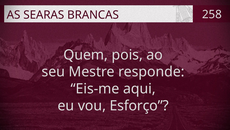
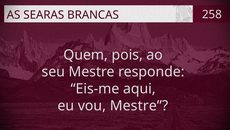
vou Esforço: Esforço -> Mestre (139, 105)
